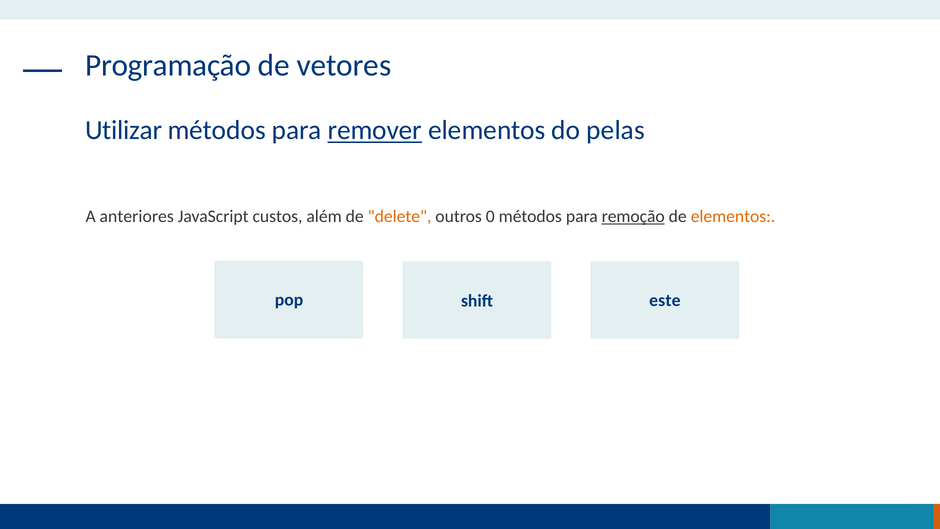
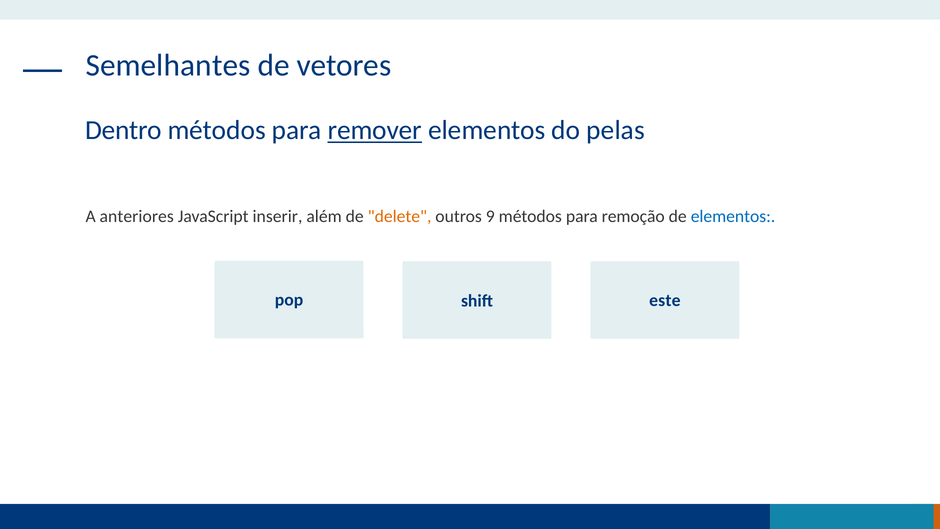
Programação: Programação -> Semelhantes (168, 65)
Utilizar: Utilizar -> Dentro (124, 130)
custos: custos -> inserir (277, 216)
0: 0 -> 9 (490, 216)
remoção underline: present -> none (633, 216)
elementos colour: orange -> blue (733, 216)
